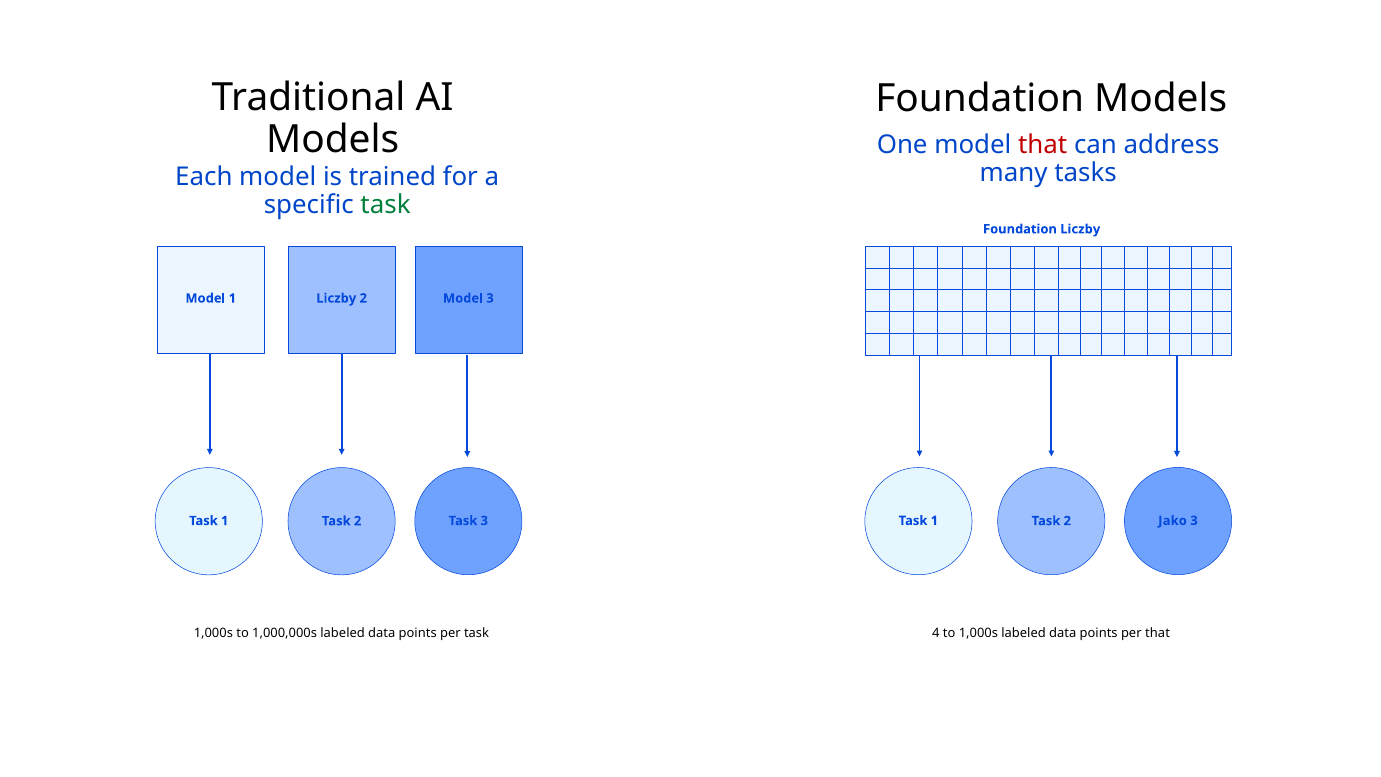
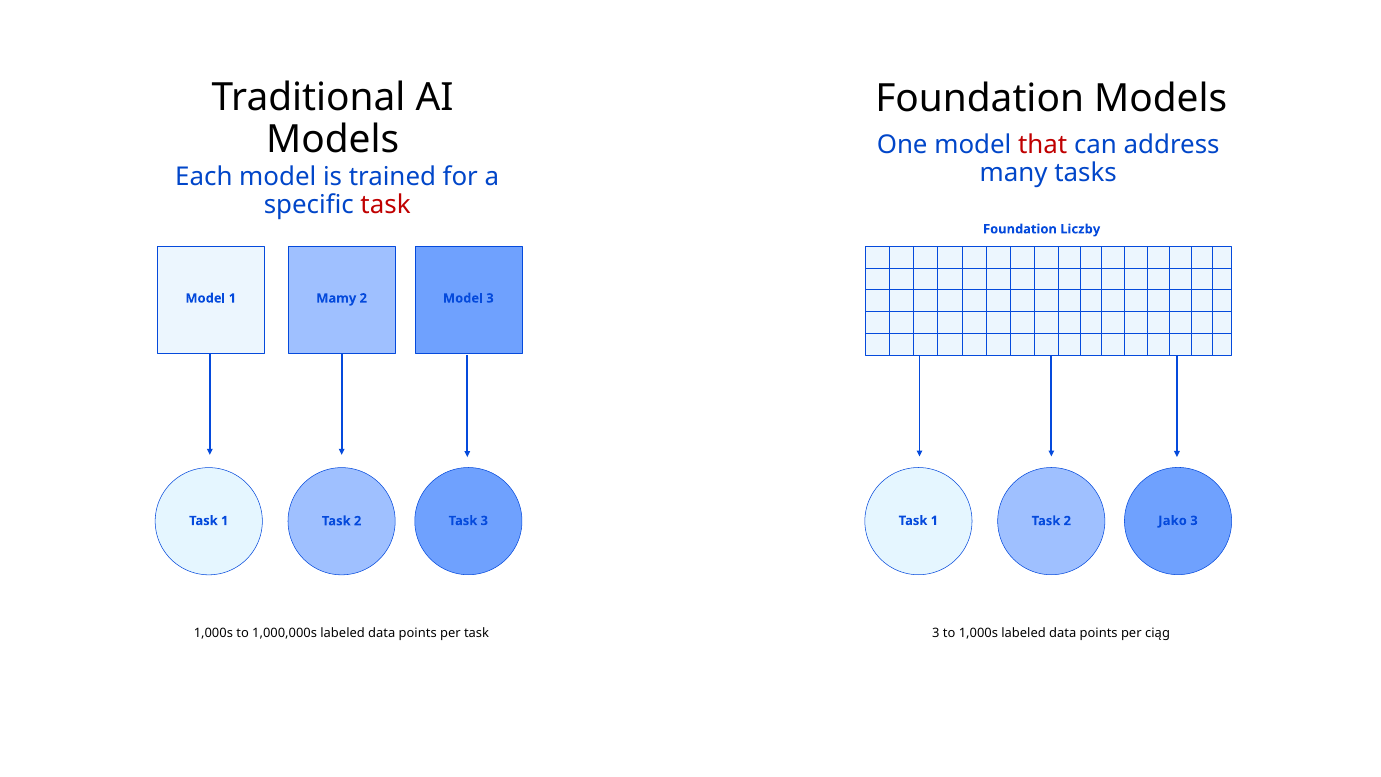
task colour: green -> red (386, 205)
1 Liczby: Liczby -> Mamy (336, 298)
per task 4: 4 -> 3 (936, 633)
per that: that -> ciąg (1158, 633)
